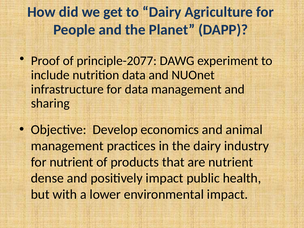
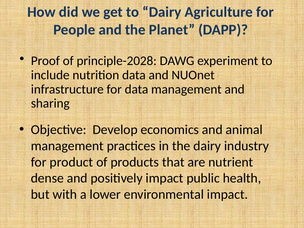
principle-2077: principle-2077 -> principle-2028 (117, 61)
for nutrient: nutrient -> product (71, 162)
